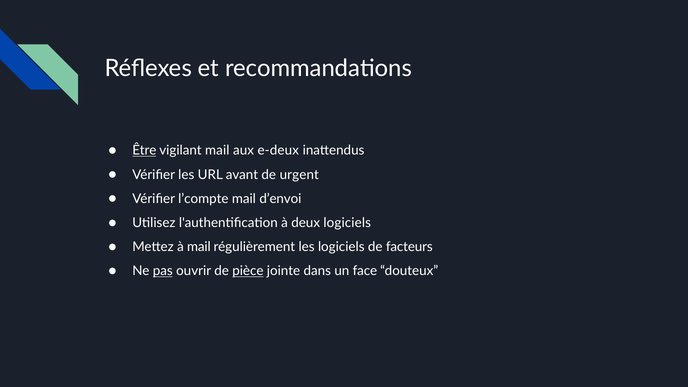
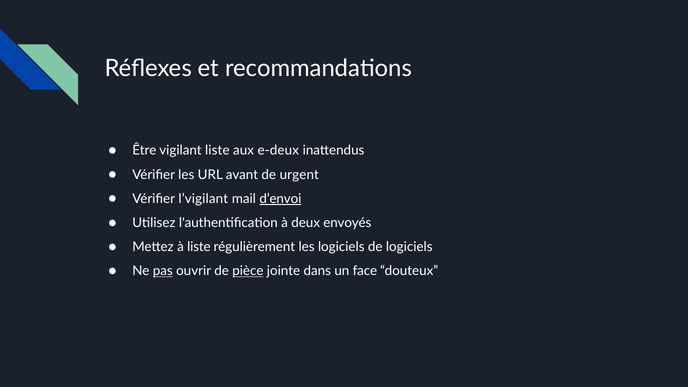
Être underline: present -> none (144, 151)
vigilant mail: mail -> liste (217, 151)
l’compte: l’compte -> l’vigilant (203, 199)
d’envoi underline: none -> present (280, 199)
deux logiciels: logiciels -> envoyés (347, 223)
à mail: mail -> liste (199, 247)
de facteurs: facteurs -> logiciels (409, 247)
